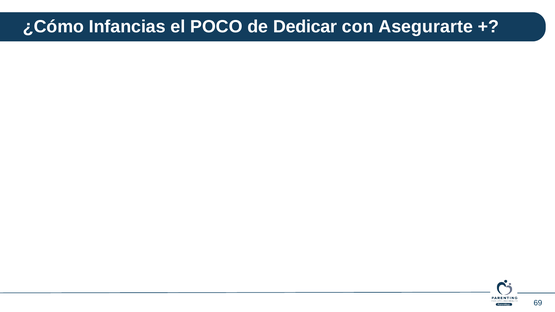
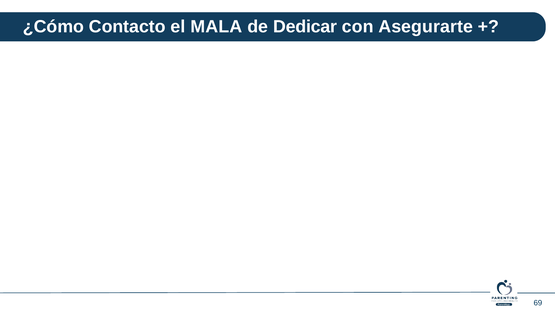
Infancias: Infancias -> Contacto (127, 27)
POCO: POCO -> MALA (216, 27)
